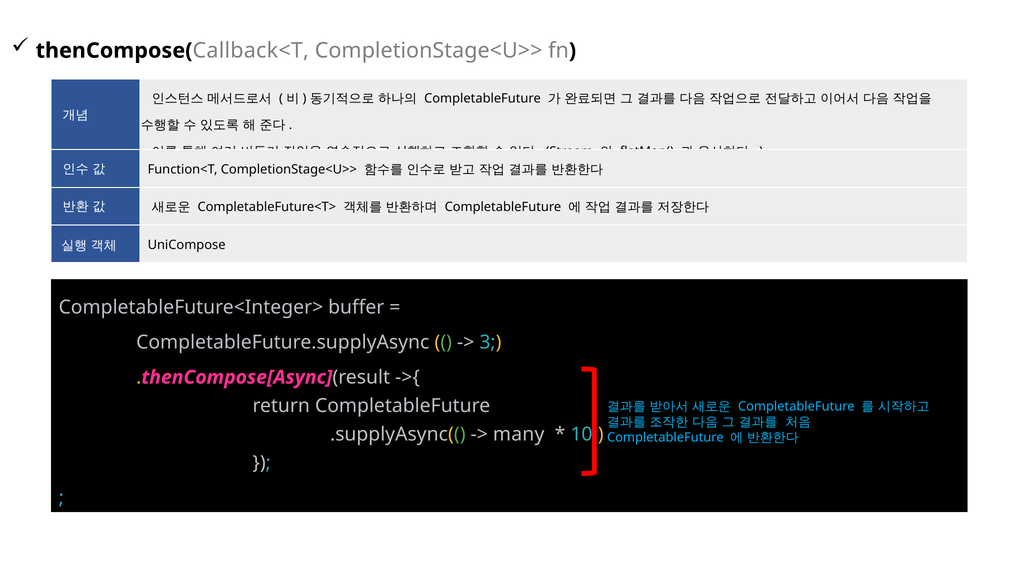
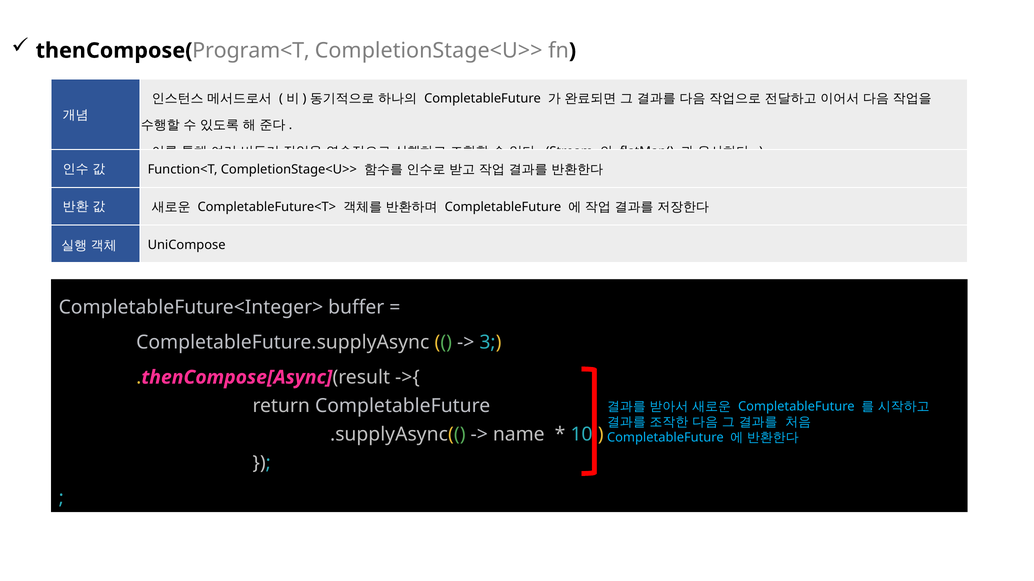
Callback<T: Callback<T -> Program<T (251, 51)
many: many -> name (519, 435)
